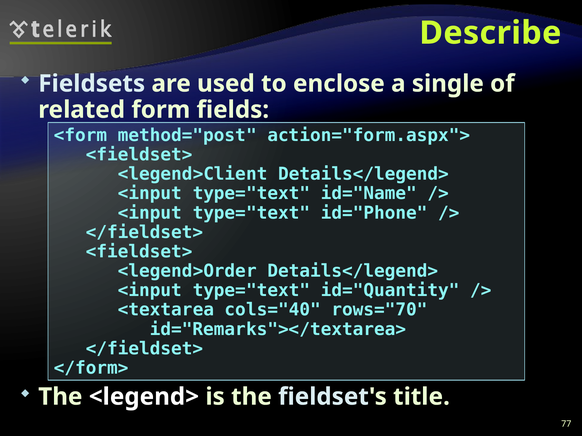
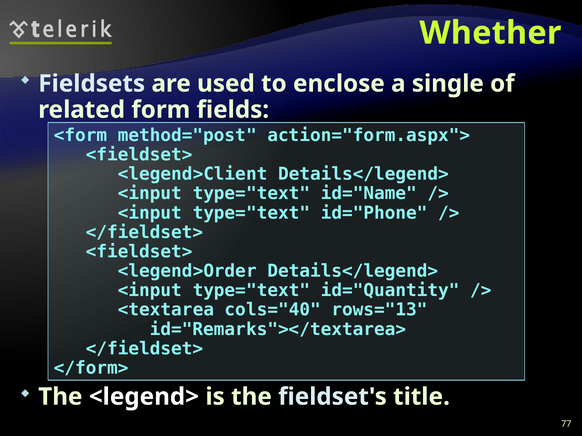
Describe: Describe -> Whether (490, 33)
rows="70: rows="70 -> rows="13 (380, 310)
